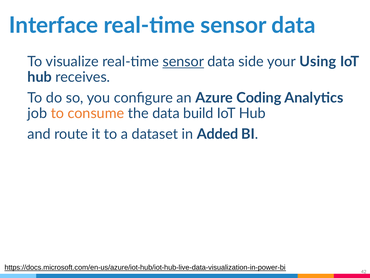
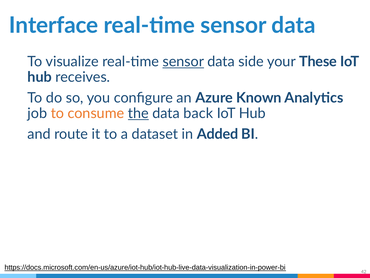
Using: Using -> These (318, 62)
Coding: Coding -> Known (259, 98)
the underline: none -> present (138, 113)
build: build -> back (198, 113)
